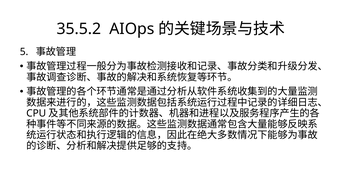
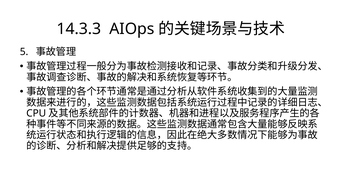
35.5.2: 35.5.2 -> 14.3.3 (79, 29)
